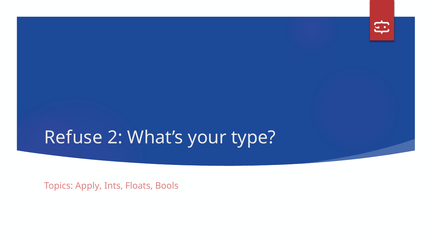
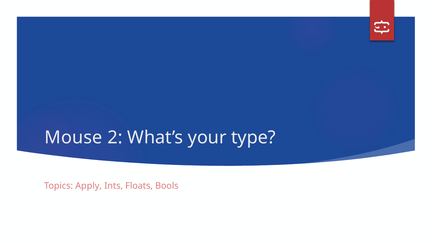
Refuse: Refuse -> Mouse (73, 137)
